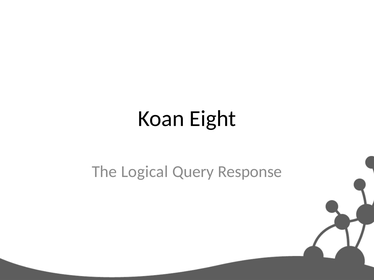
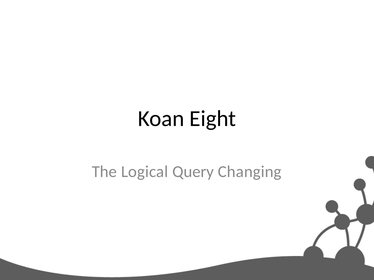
Response: Response -> Changing (250, 172)
